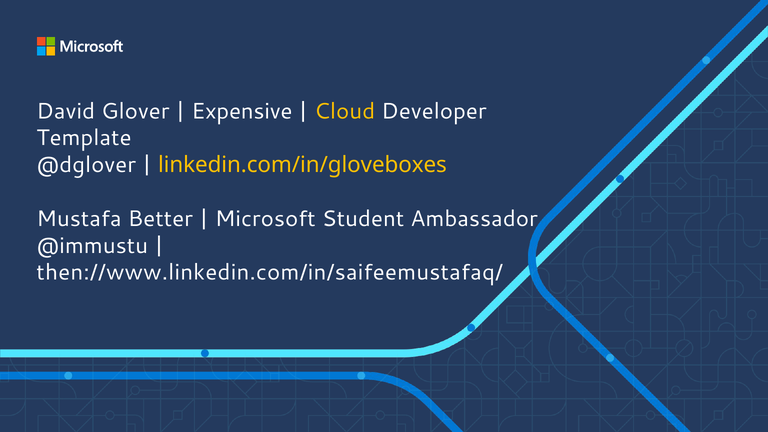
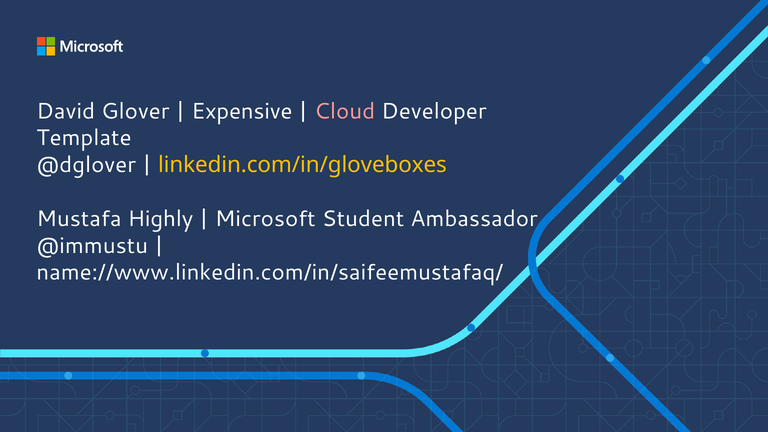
Cloud colour: yellow -> pink (345, 111)
Better: Better -> Highly (160, 219)
then://www.linkedin.com/in/saifeemustafaq/: then://www.linkedin.com/in/saifeemustafaq/ -> name://www.linkedin.com/in/saifeemustafaq/ (270, 273)
